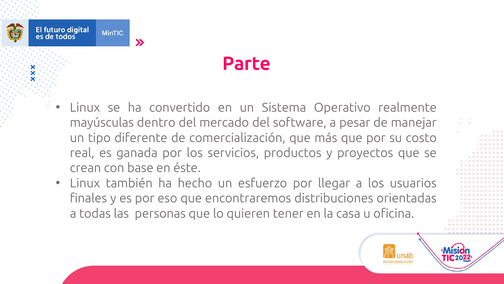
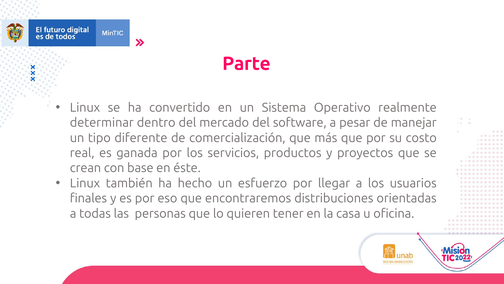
mayúsculas: mayúsculas -> determinar (102, 122)
